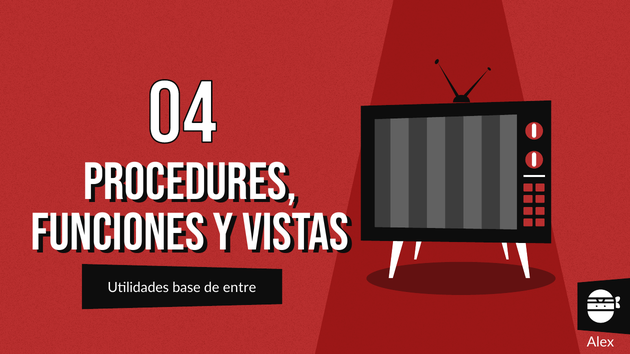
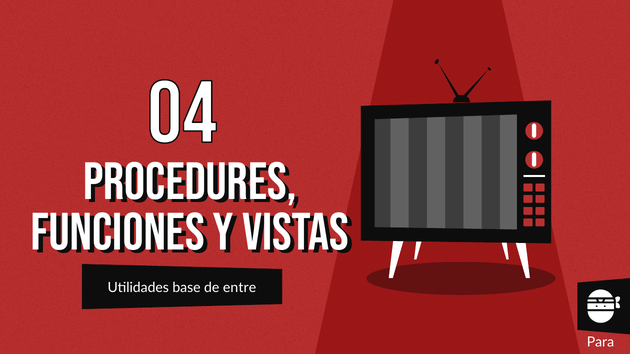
Alex: Alex -> Para (600, 343)
